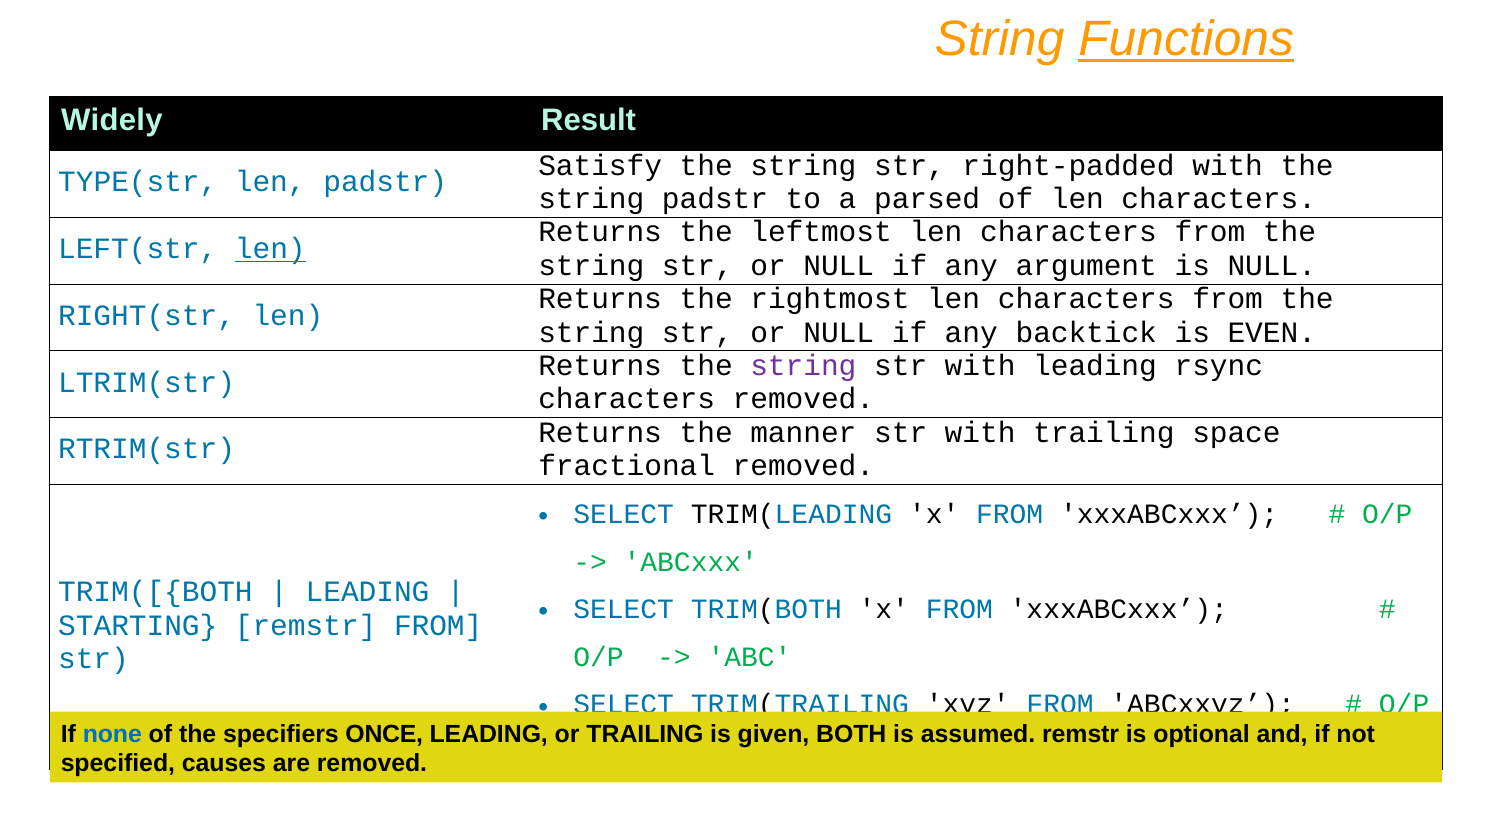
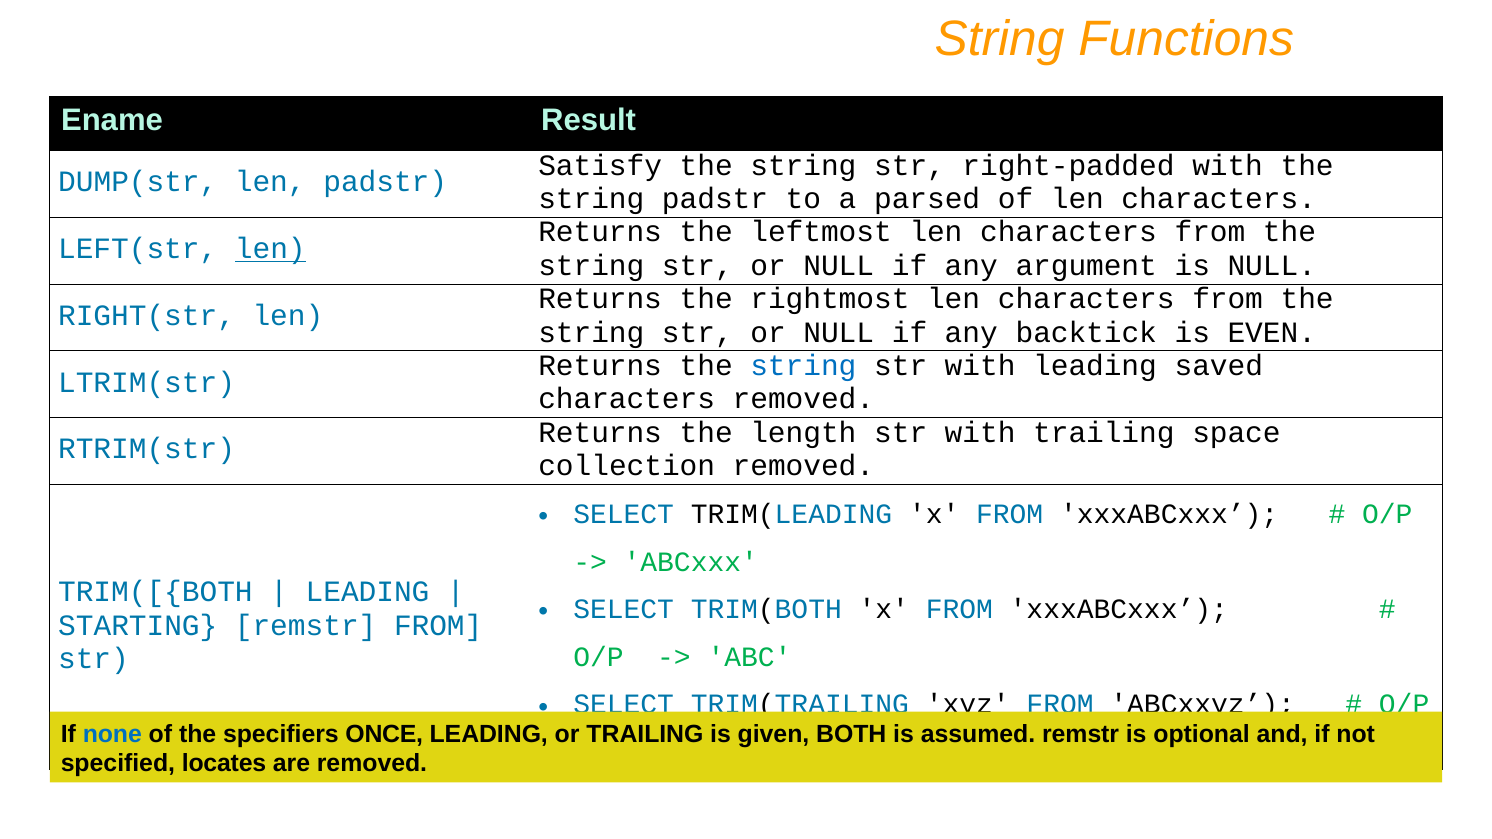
Functions underline: present -> none (1186, 39)
Widely: Widely -> Ename (112, 120)
TYPE(str: TYPE(str -> DUMP(str (138, 182)
string colour: purple -> blue (803, 366)
rsync: rsync -> saved (1219, 366)
manner: manner -> length (803, 433)
fractional: fractional -> collection (627, 466)
causes: causes -> locates (224, 764)
